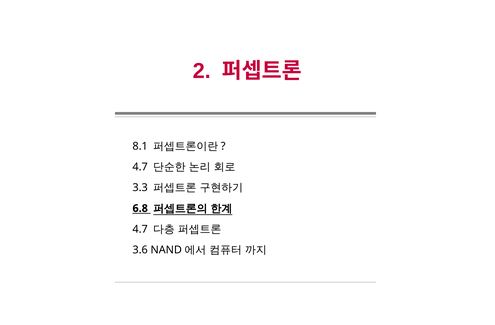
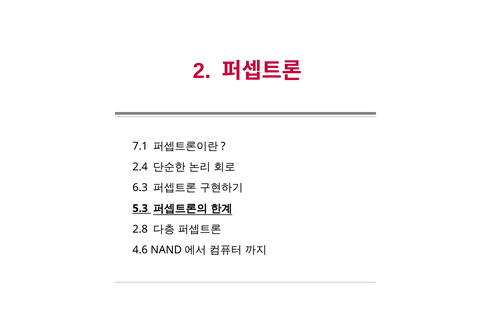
8.1: 8.1 -> 7.1 (140, 146)
4.7: 4.7 -> 2.4 (140, 167)
3.3: 3.3 -> 6.3 (140, 188)
6.8: 6.8 -> 5.3 (140, 208)
4.7: 4.7 -> 2.8 (140, 229)
3.6: 3.6 -> 4.6 (140, 250)
